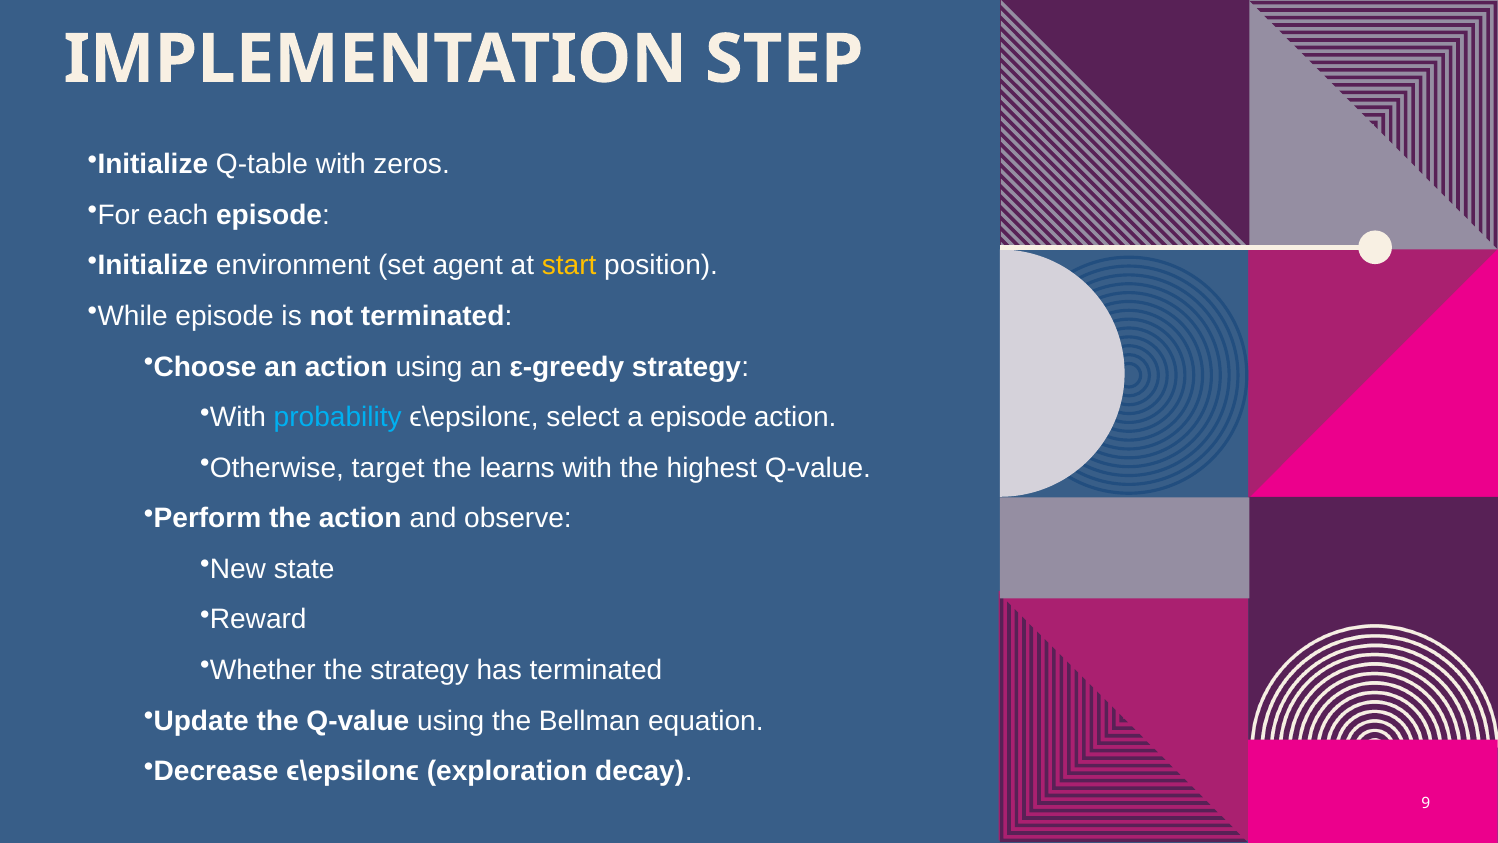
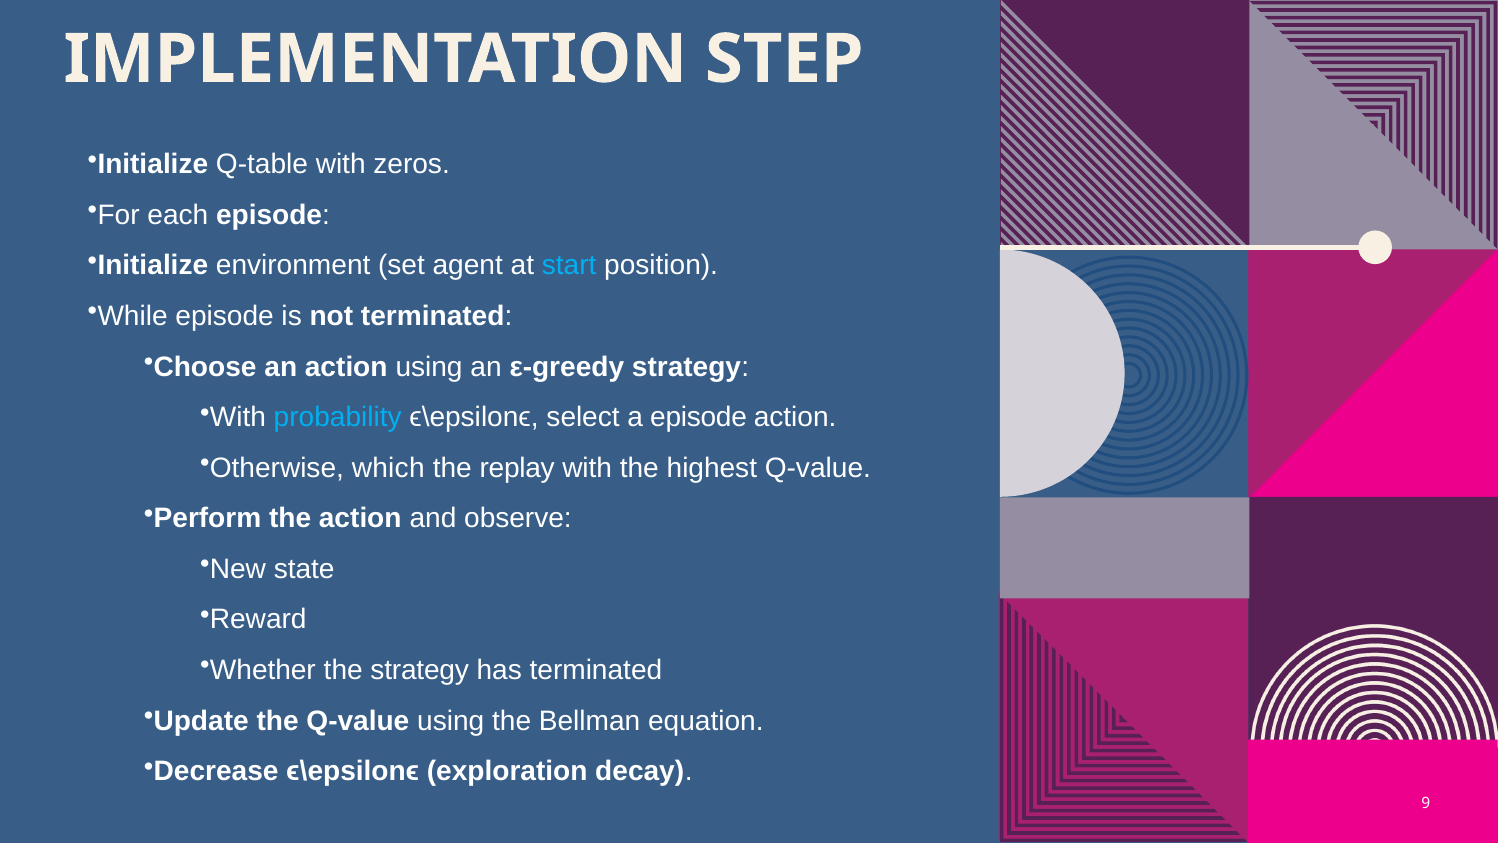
start colour: yellow -> light blue (569, 265)
target: target -> which (388, 468)
learns: learns -> replay (517, 468)
